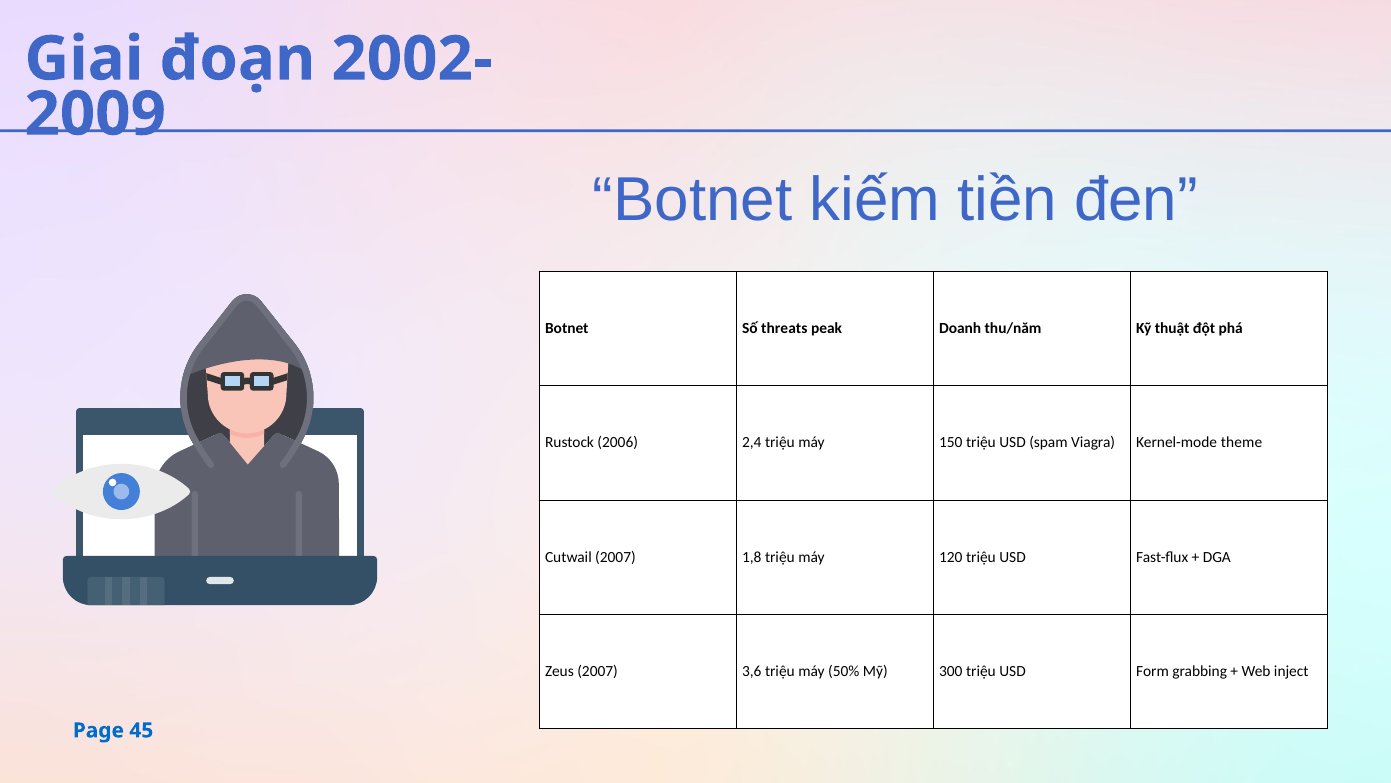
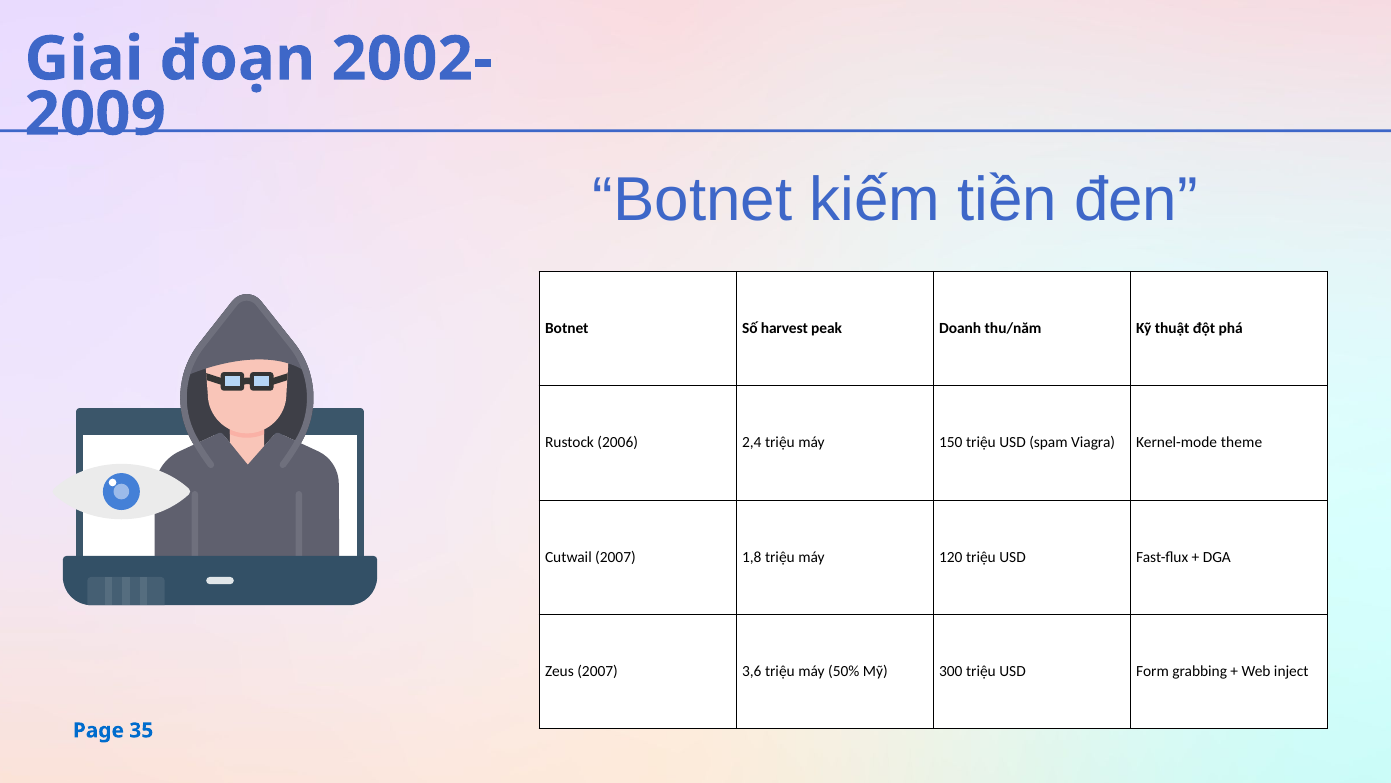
threats: threats -> harvest (784, 328)
45: 45 -> 35 (141, 730)
